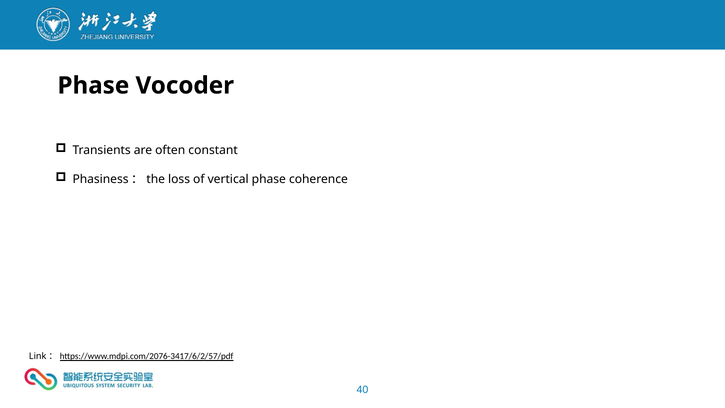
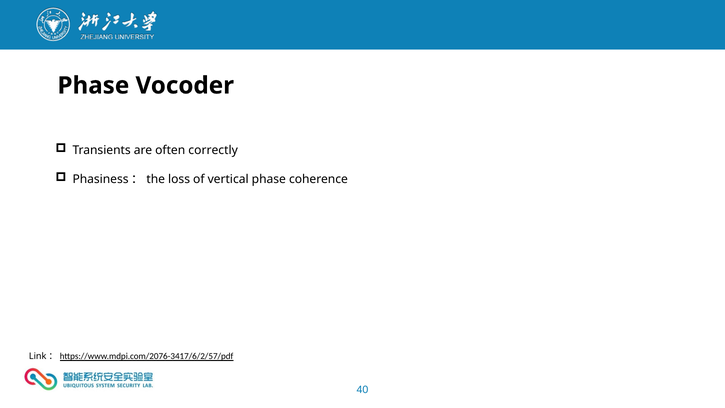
constant: constant -> correctly (213, 150)
